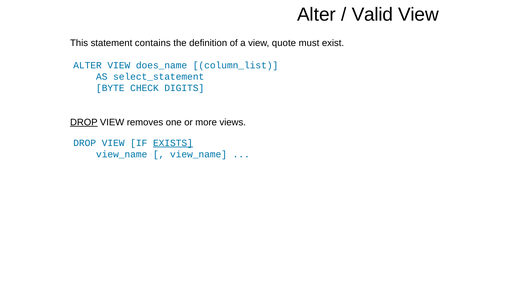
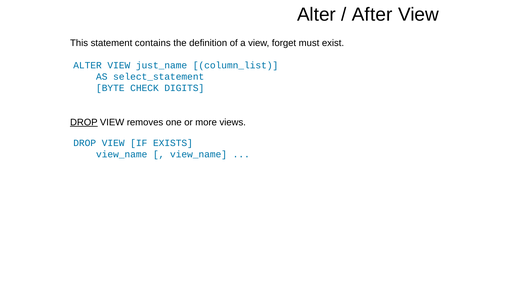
Valid: Valid -> After (372, 15)
quote: quote -> forget (284, 43)
does_name: does_name -> just_name (162, 65)
EXISTS underline: present -> none (173, 143)
